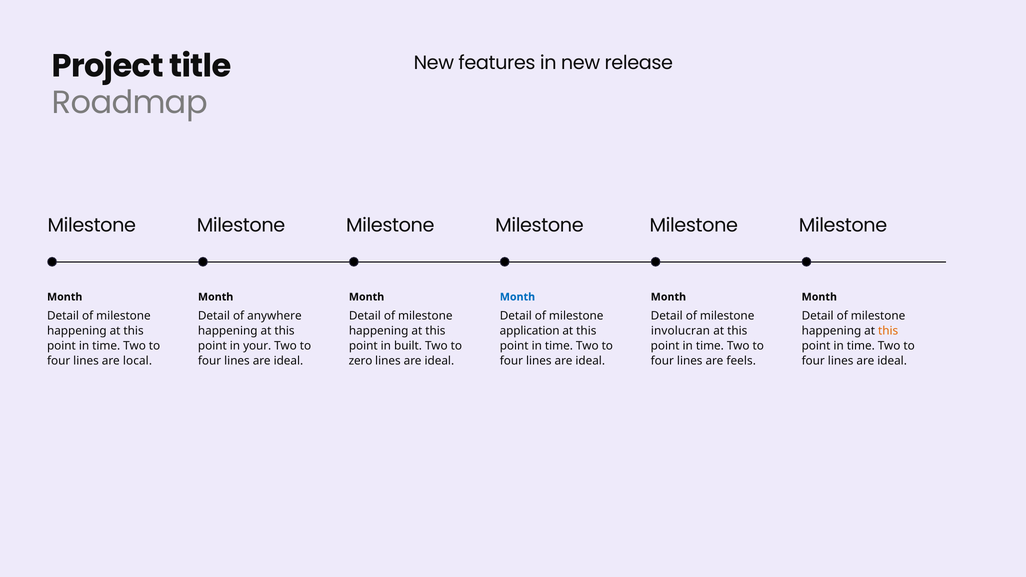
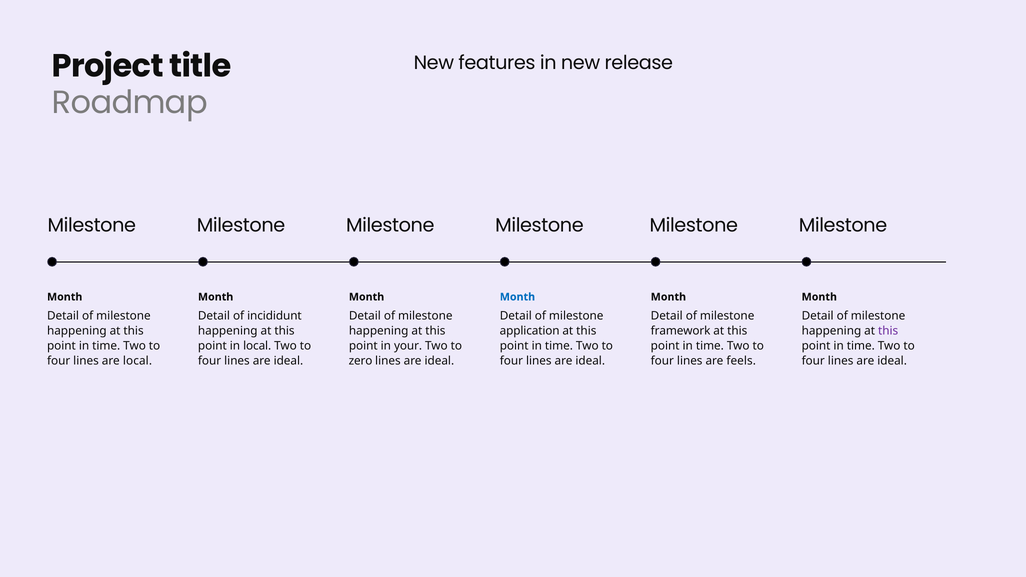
anywhere: anywhere -> incididunt (274, 316)
involucran: involucran -> framework (681, 331)
this colour: orange -> purple (888, 331)
in your: your -> local (257, 346)
built: built -> your (408, 346)
